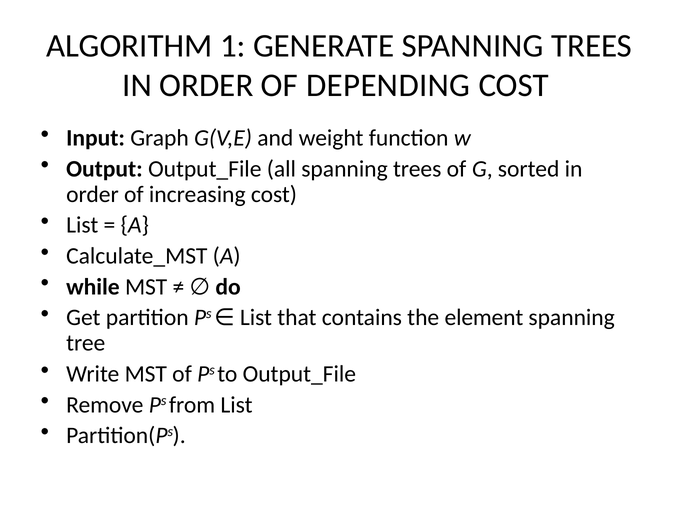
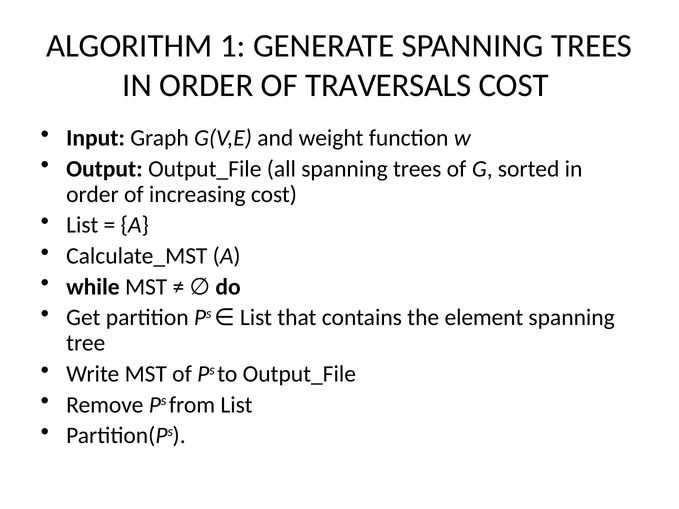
DEPENDING: DEPENDING -> TRAVERSALS (389, 86)
